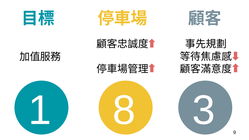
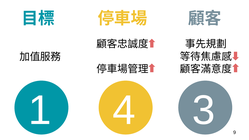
8: 8 -> 4 (124, 110)
